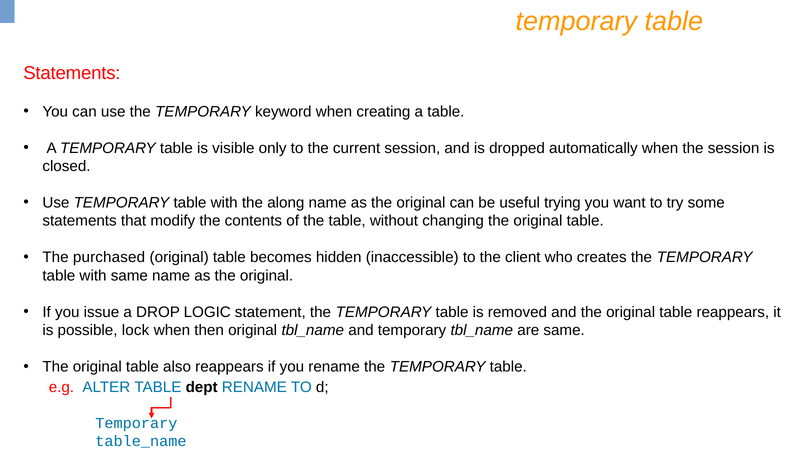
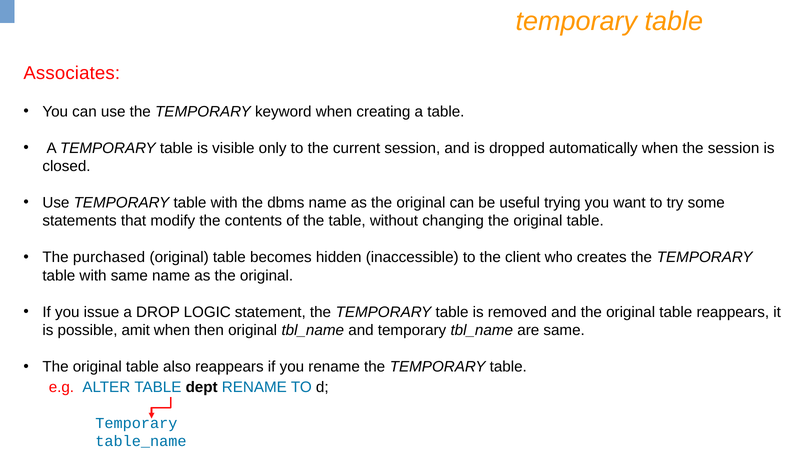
Statements: Statements -> Associates (72, 73)
along: along -> dbms (286, 203)
lock: lock -> amit (136, 331)
